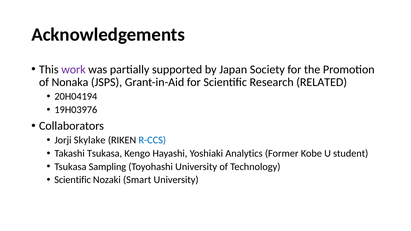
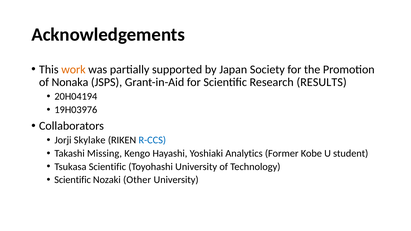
work colour: purple -> orange (73, 69)
RELATED: RELATED -> RESULTS (322, 82)
Takashi Tsukasa: Tsukasa -> Missing (104, 154)
Tsukasa Sampling: Sampling -> Scientific (107, 167)
Smart: Smart -> Other (137, 180)
